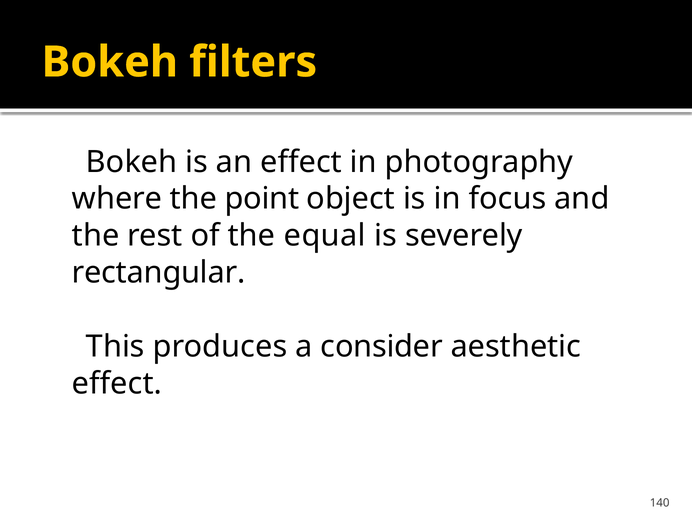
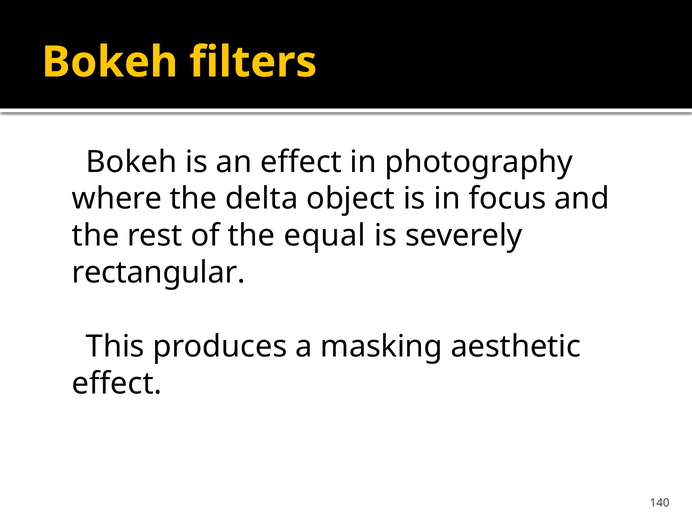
point: point -> delta (262, 199)
consider: consider -> masking (382, 347)
